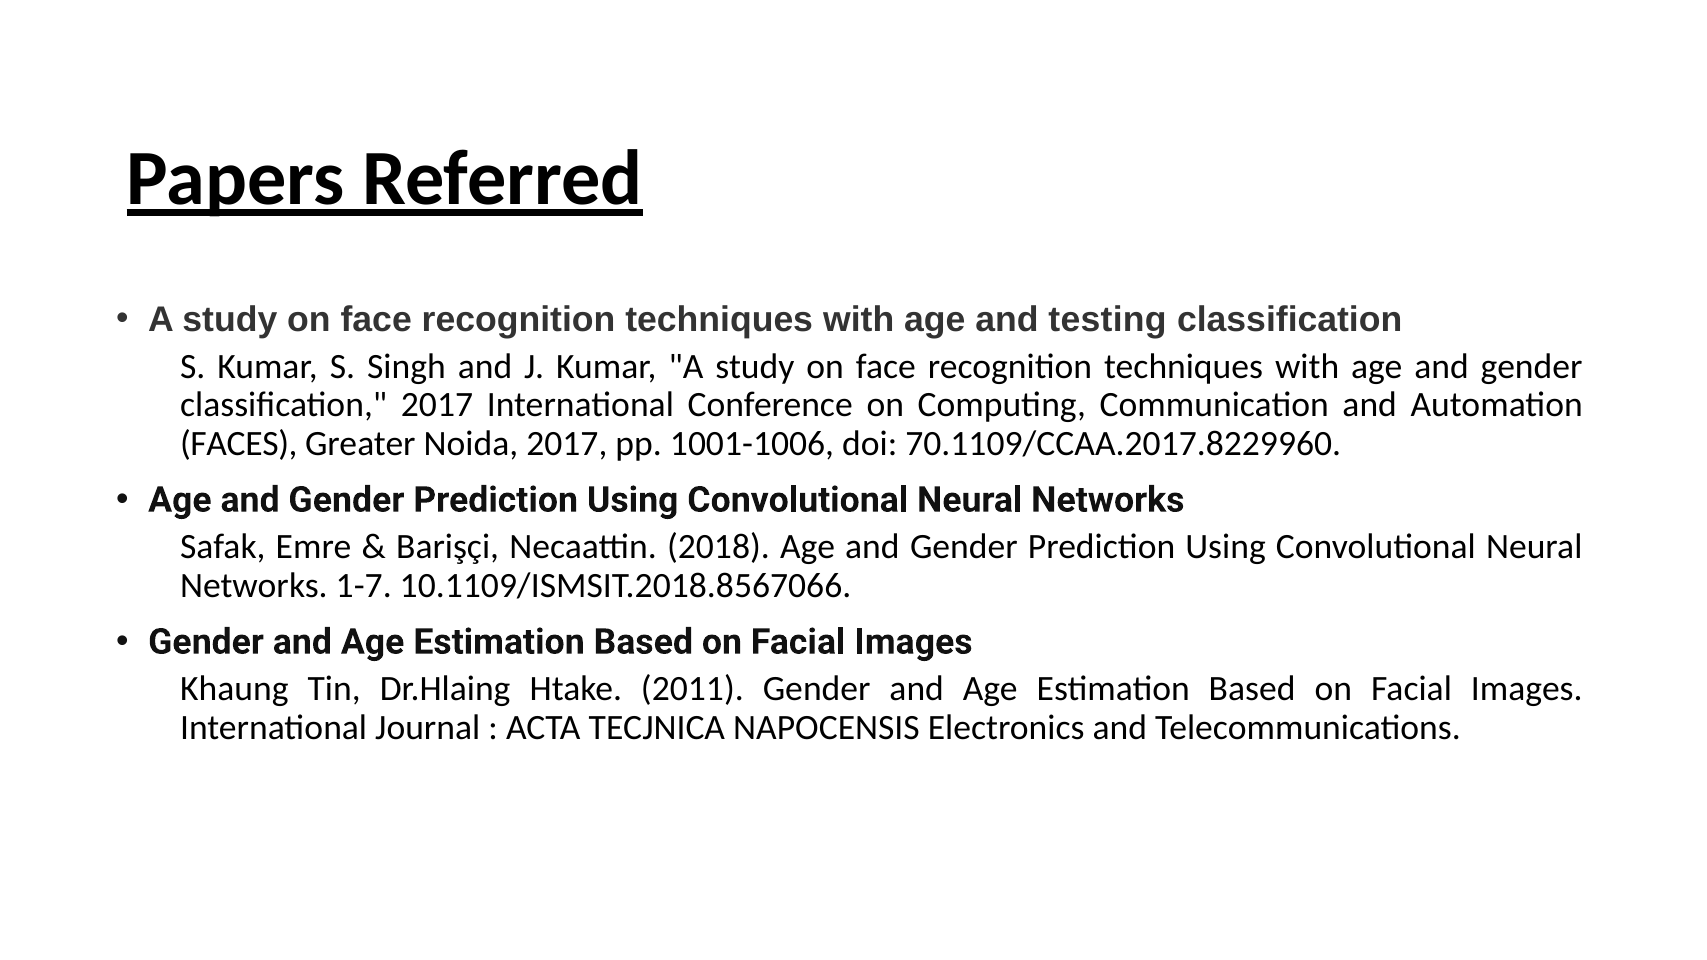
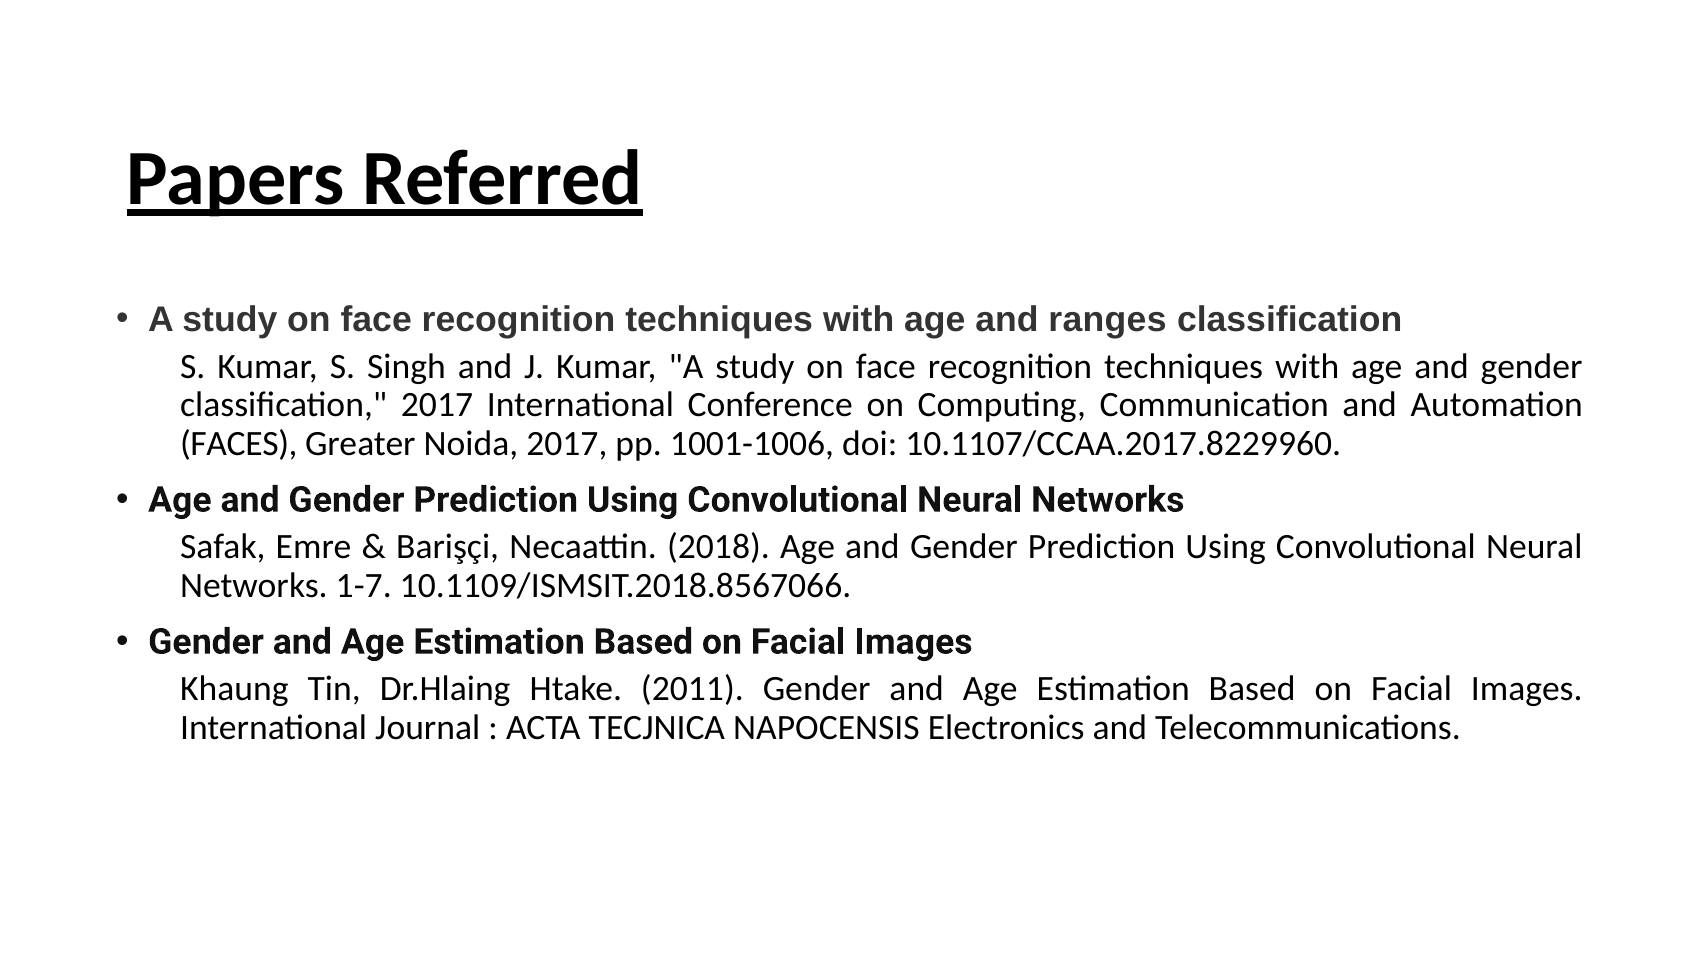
testing: testing -> ranges (1108, 320)
70.1109/CCAA.2017.8229960: 70.1109/CCAA.2017.8229960 -> 10.1107/CCAA.2017.8229960 (1123, 444)
